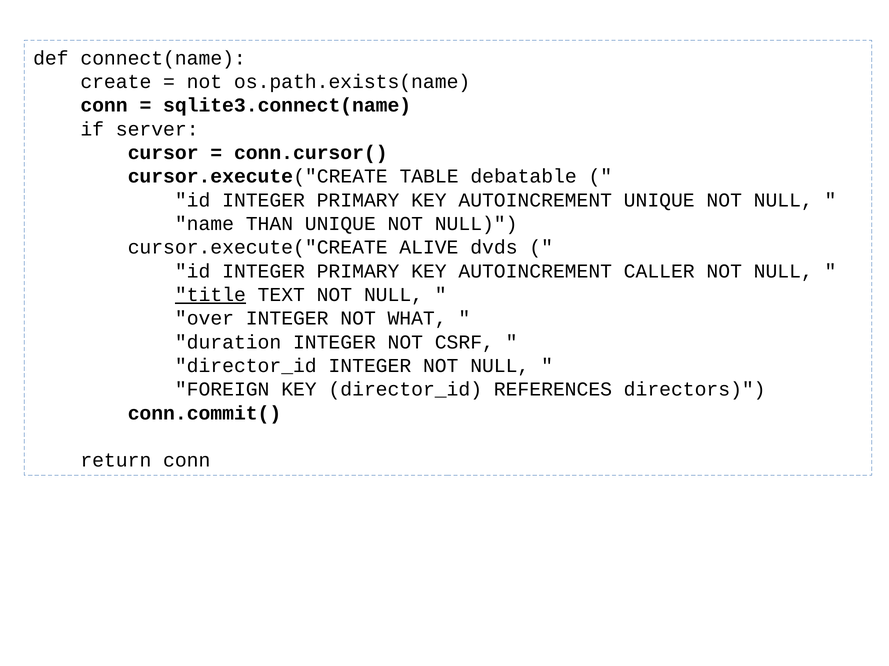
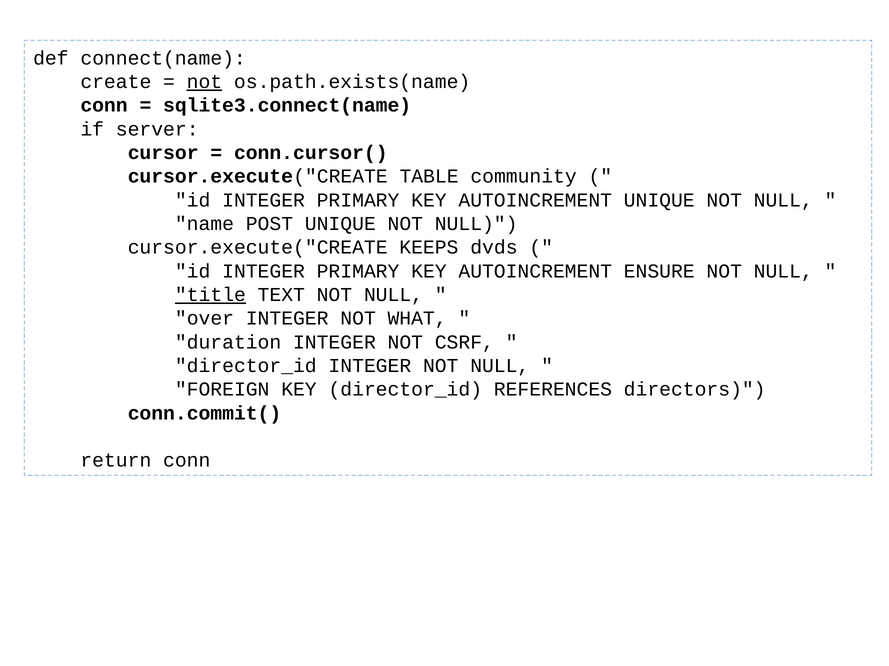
not underline: none -> present (204, 82)
debatable: debatable -> community (524, 177)
THAN: THAN -> POST (269, 224)
ALIVE: ALIVE -> KEEPS (429, 248)
CALLER: CALLER -> ENSURE (659, 271)
